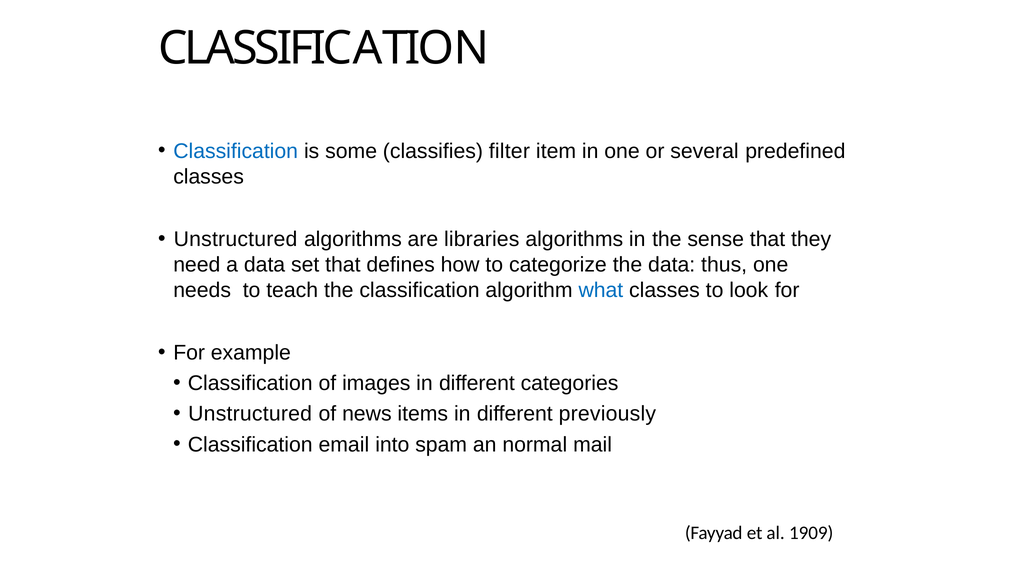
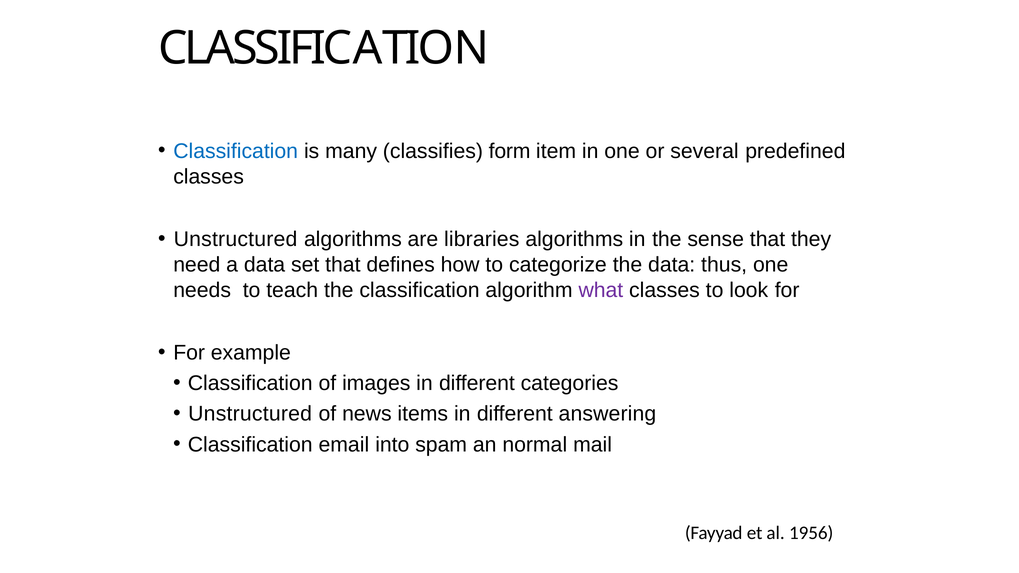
some: some -> many (351, 151)
filter: filter -> form (510, 151)
what colour: blue -> purple (601, 290)
previously: previously -> answering (607, 414)
1909: 1909 -> 1956 (811, 533)
